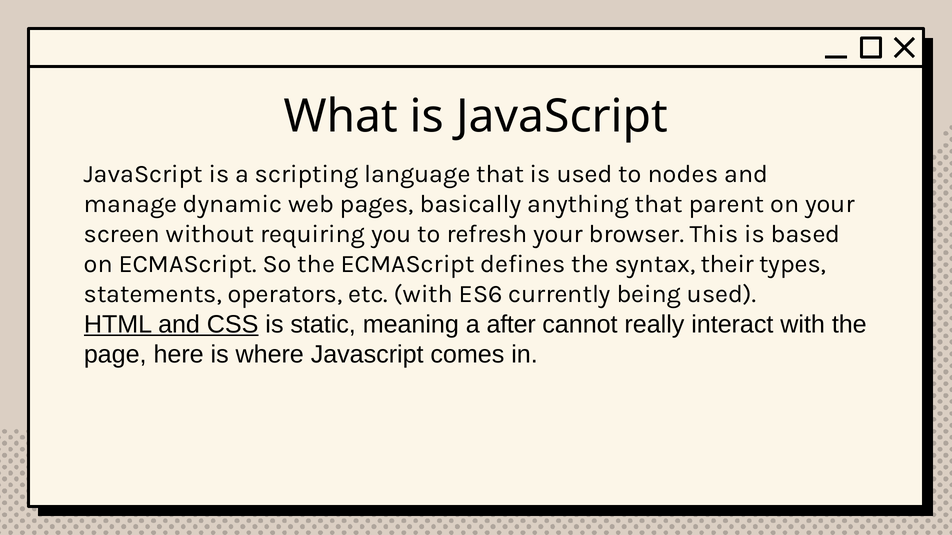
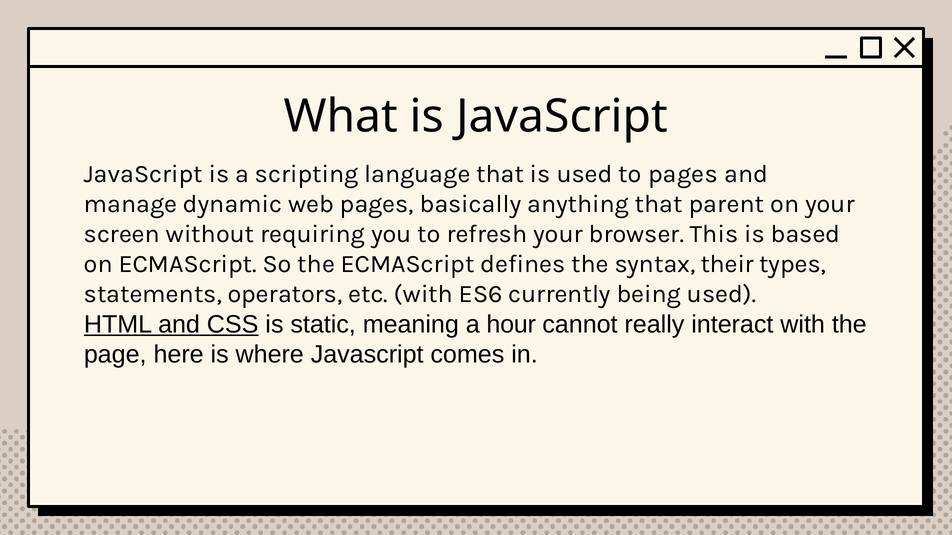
to nodes: nodes -> pages (683, 174)
after: after -> hour (511, 325)
